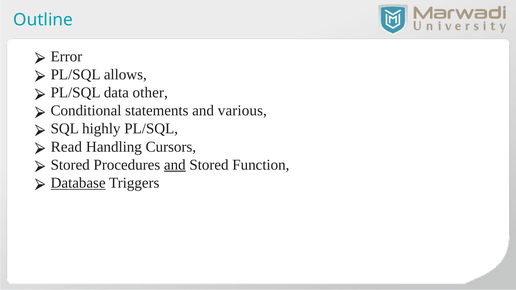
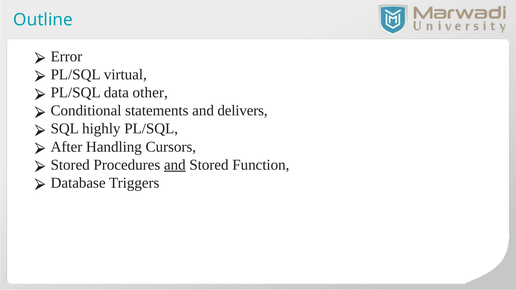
allows: allows -> virtual (125, 75)
various: various -> delivers (243, 111)
Read: Read -> After (66, 147)
Database underline: present -> none (78, 183)
